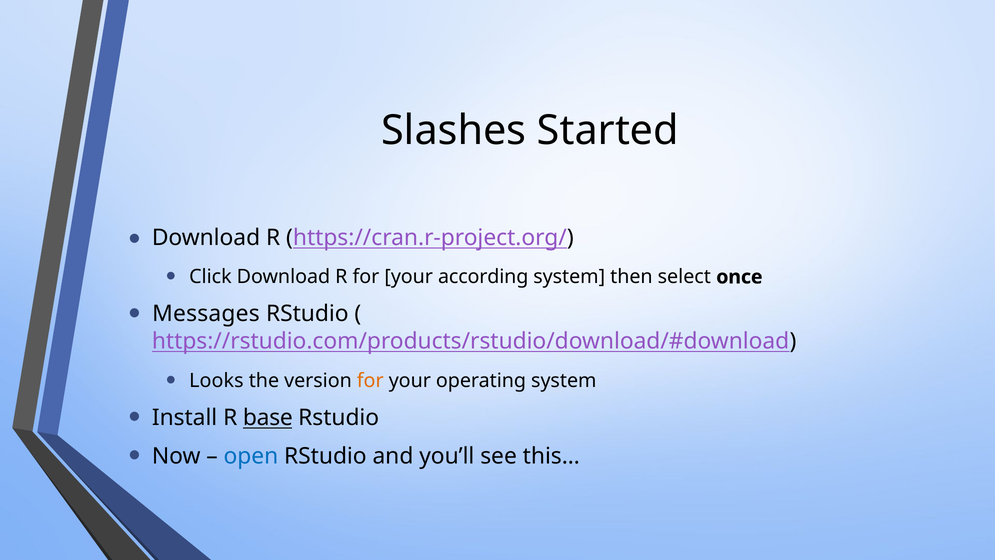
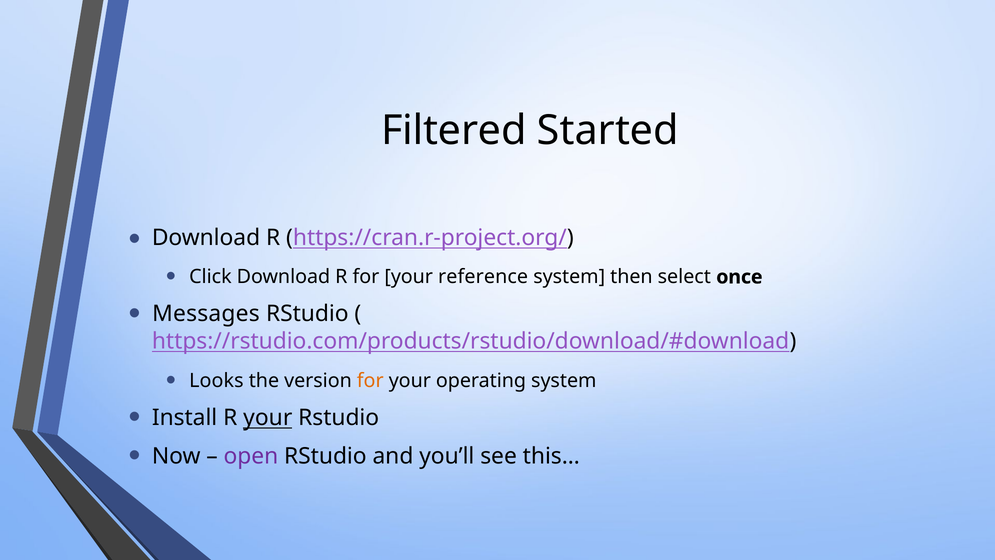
Slashes: Slashes -> Filtered (454, 130)
according: according -> reference (483, 277)
R base: base -> your (268, 417)
open colour: blue -> purple (251, 456)
